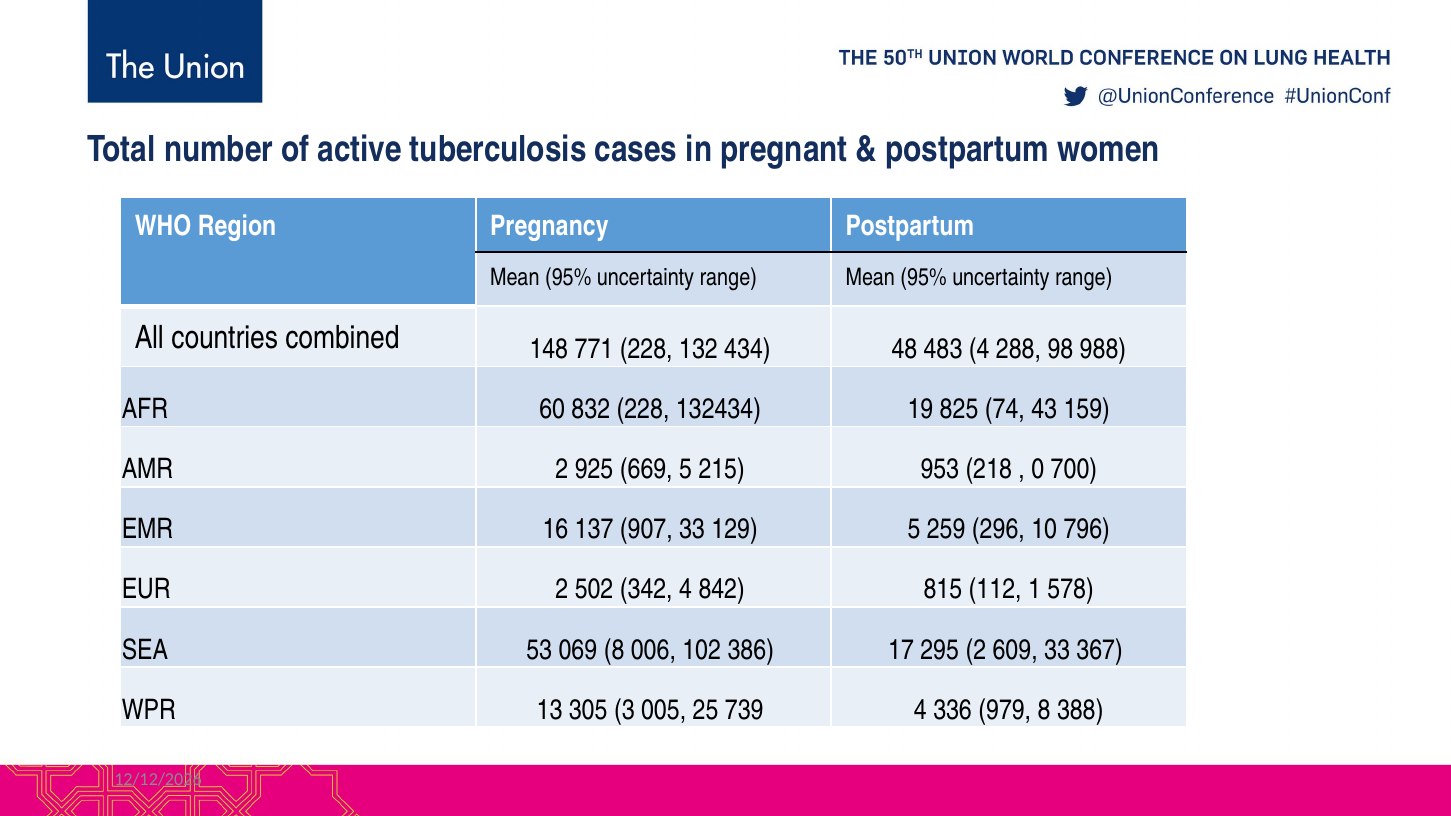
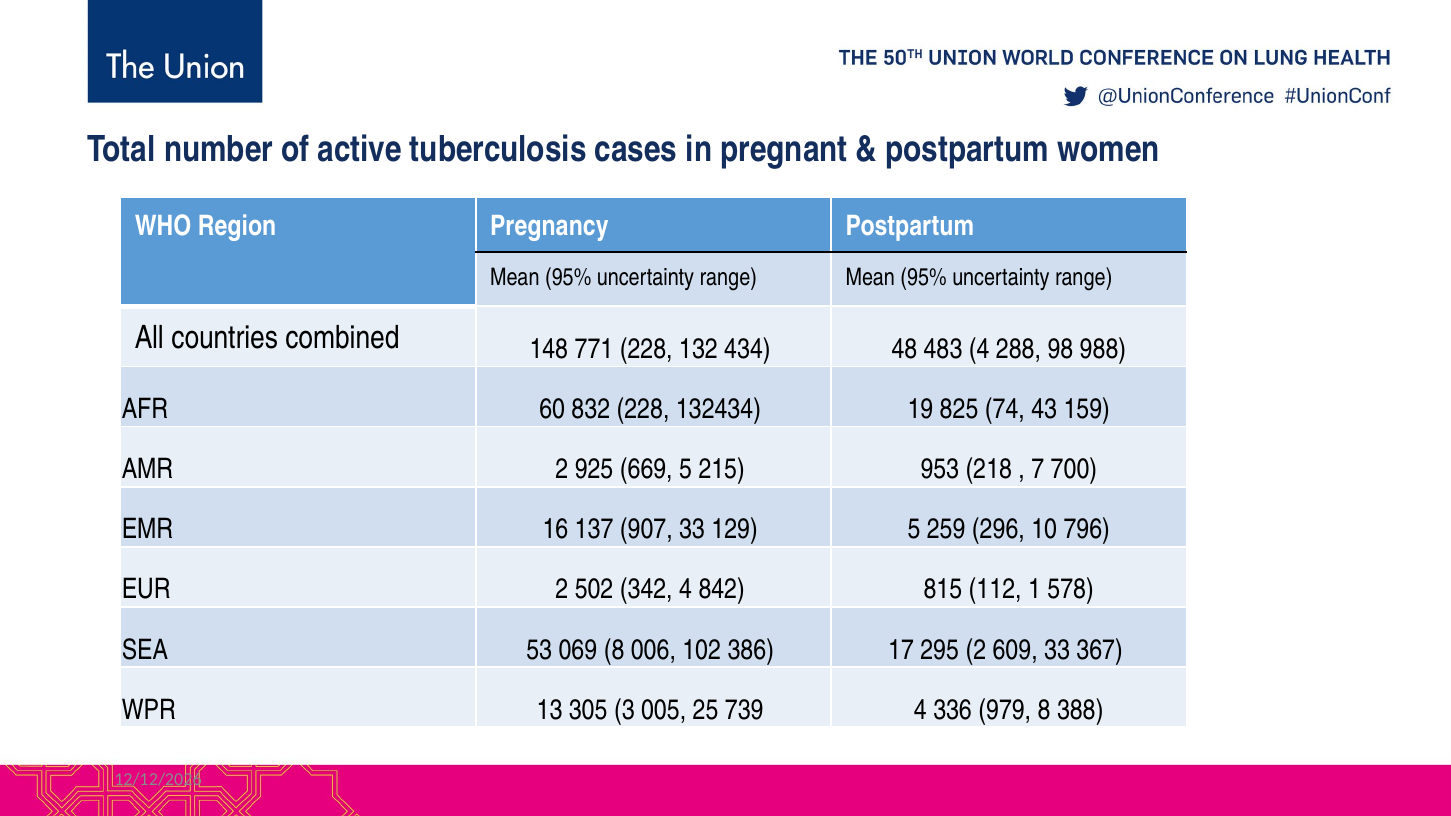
0: 0 -> 7 (1038, 470)
